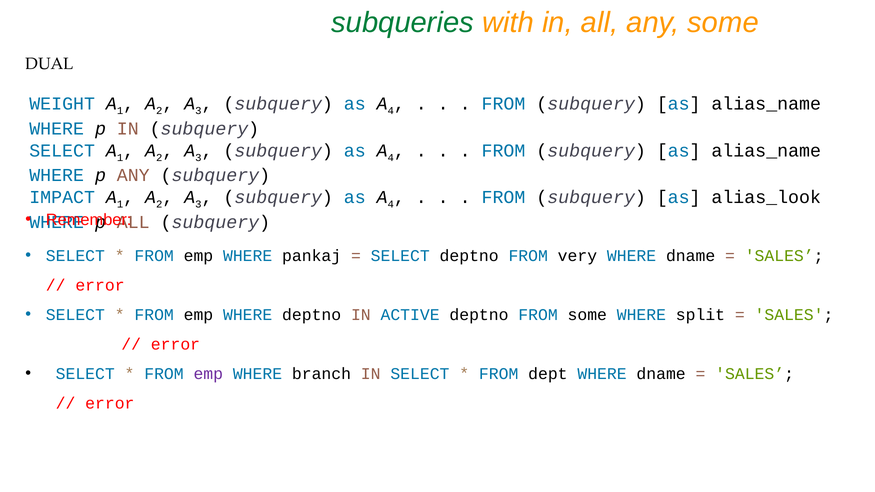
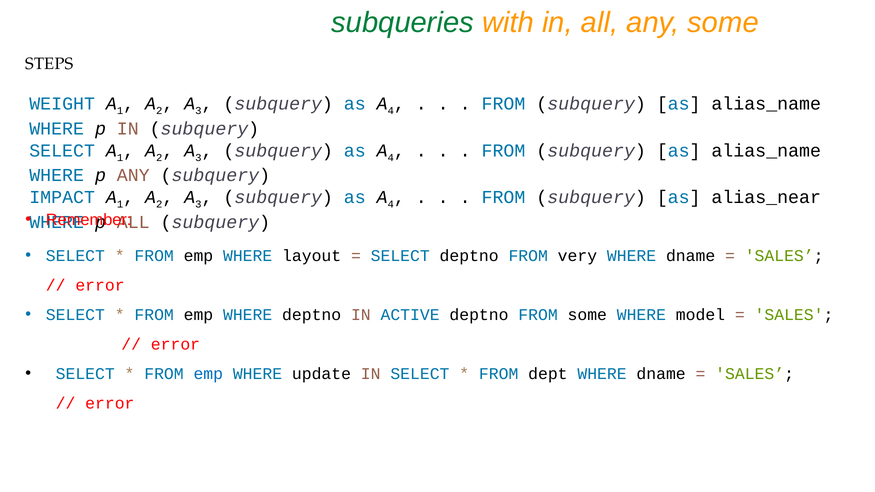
DUAL: DUAL -> STEPS (49, 64)
alias_look: alias_look -> alias_near (766, 197)
pankaj: pankaj -> layout (312, 256)
split: split -> model (700, 315)
emp colour: purple -> blue (208, 374)
branch: branch -> update (321, 374)
